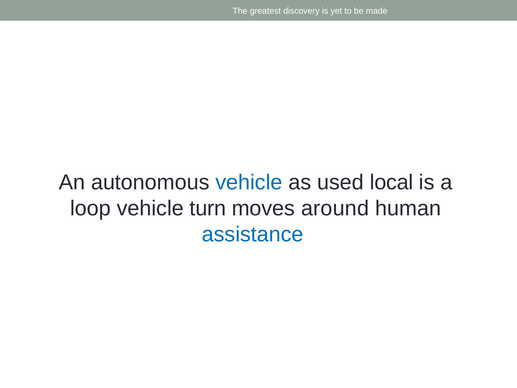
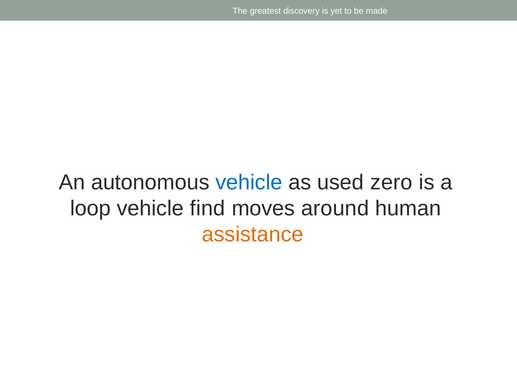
local: local -> zero (391, 182)
turn: turn -> find (208, 208)
assistance colour: blue -> orange (253, 234)
